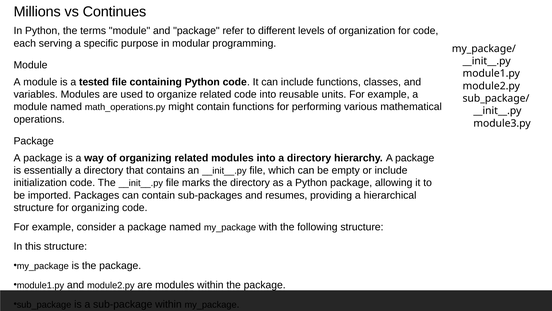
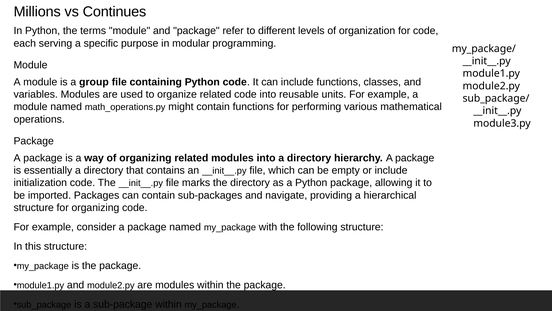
tested: tested -> group (94, 82)
resumes: resumes -> navigate (286, 195)
